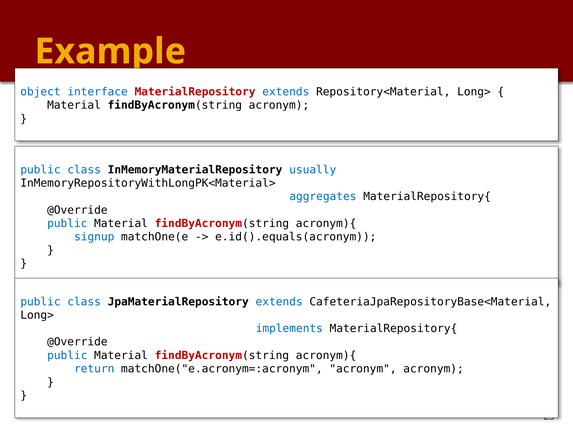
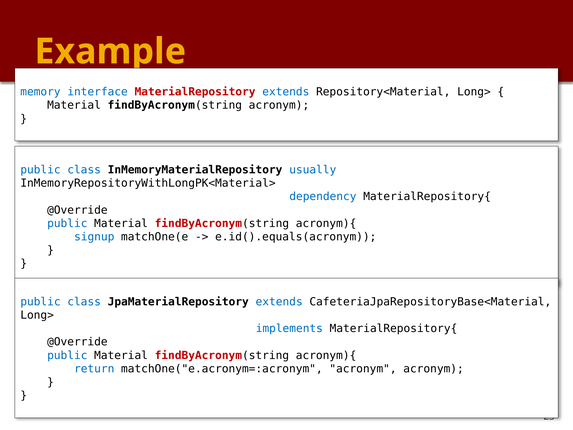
object: object -> memory (40, 92)
aggregates: aggregates -> dependency (323, 197)
